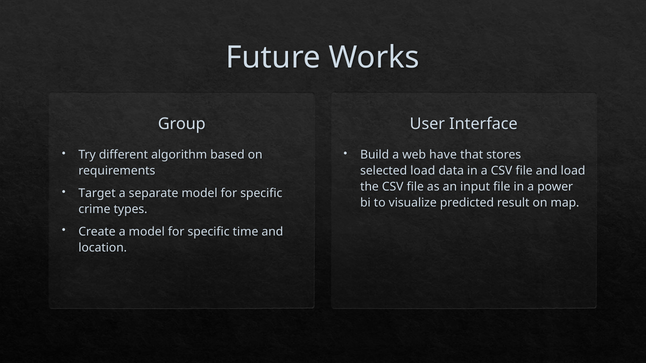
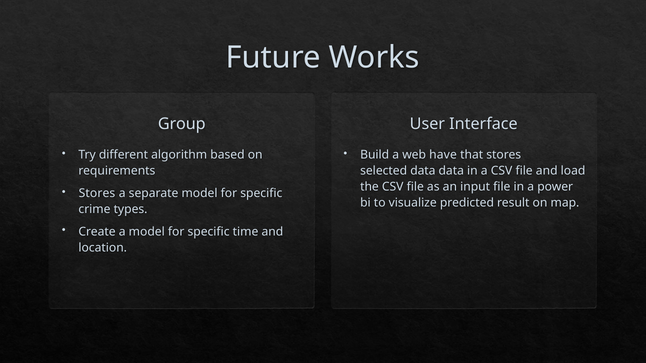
selected load: load -> data (423, 171)
Target: Target -> Stores (97, 194)
